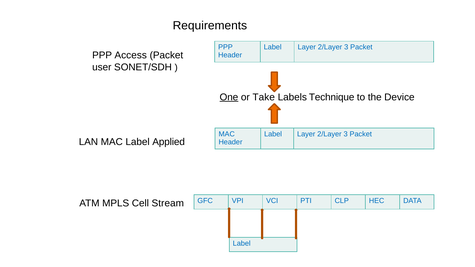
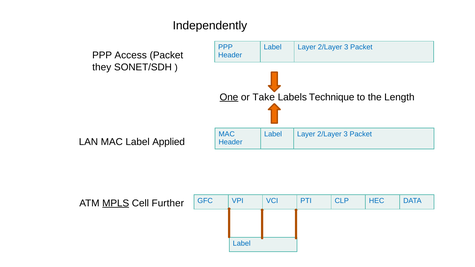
Requirements: Requirements -> Independently (210, 26)
user: user -> they (102, 67)
Device: Device -> Length (399, 97)
MPLS underline: none -> present (116, 203)
Stream: Stream -> Further (168, 203)
